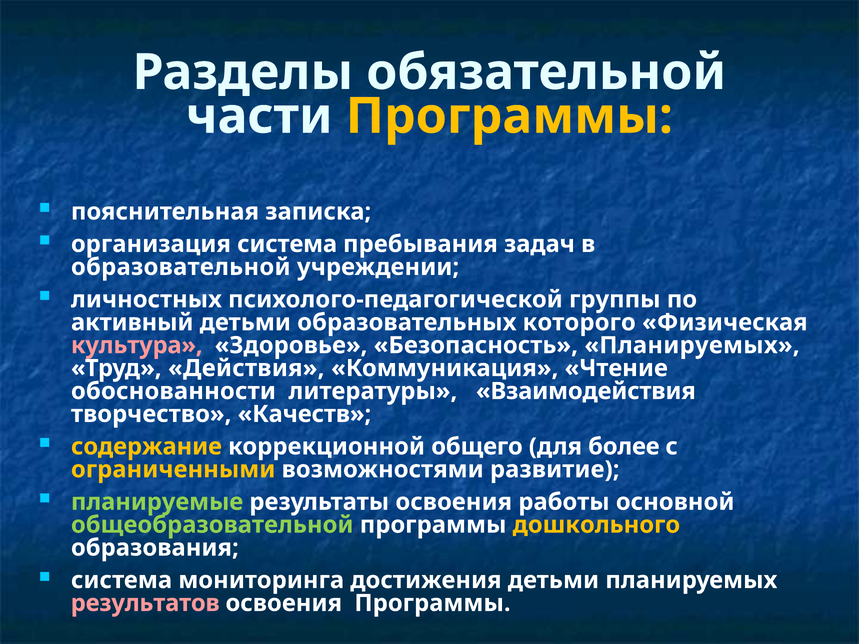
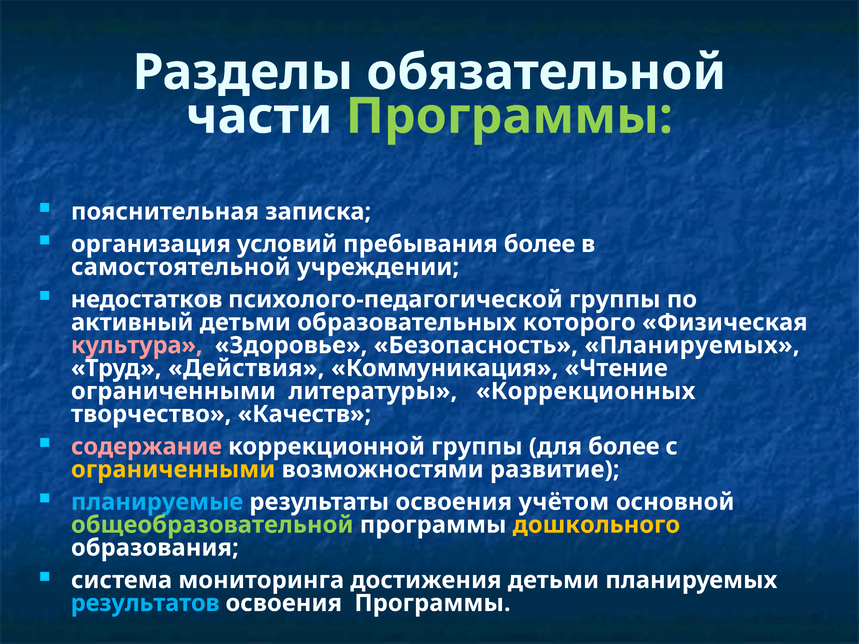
Программы colour: yellow -> light green (509, 116)
организация система: система -> условий (287, 244)
пребывания задач: задач -> более (540, 244)
образовательной: образовательной -> самостоятельной (181, 267)
личностных: личностных -> недостатков (147, 300)
обоснованности: обоснованности -> ограниченными (173, 391)
Взаимодействия: Взаимодействия -> Коррекционных (586, 391)
содержание colour: yellow -> pink (146, 447)
коррекционной общего: общего -> группы (477, 447)
планируемые colour: light green -> light blue (157, 502)
работы: работы -> учётом (564, 502)
результатов colour: pink -> light blue (145, 603)
